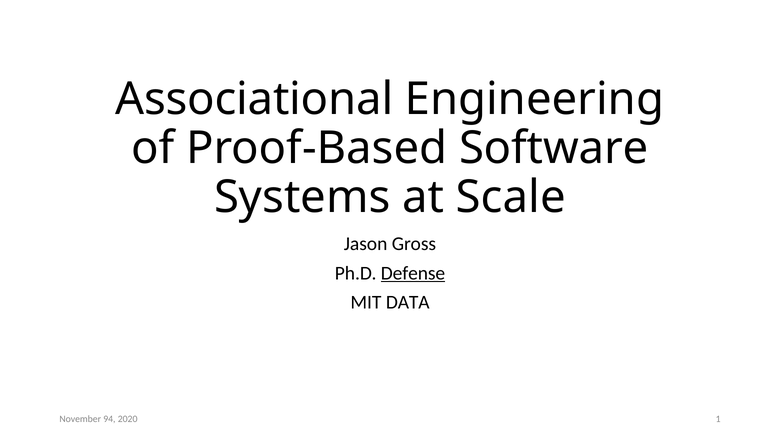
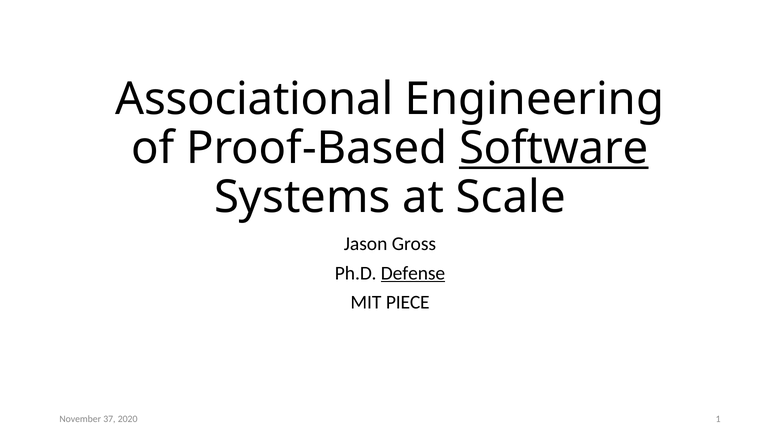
Software underline: none -> present (554, 148)
DATA: DATA -> PIECE (408, 302)
94: 94 -> 37 (109, 419)
